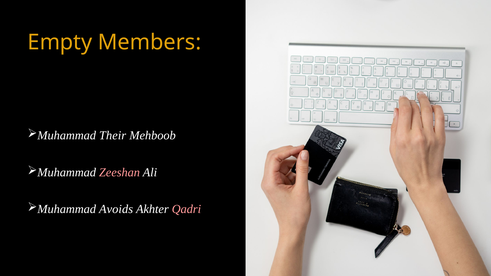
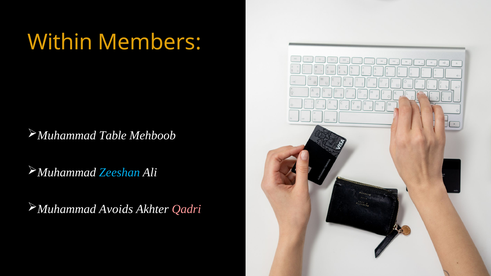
Empty: Empty -> Within (60, 42)
Their: Their -> Table (113, 136)
Zeeshan colour: pink -> light blue (120, 172)
